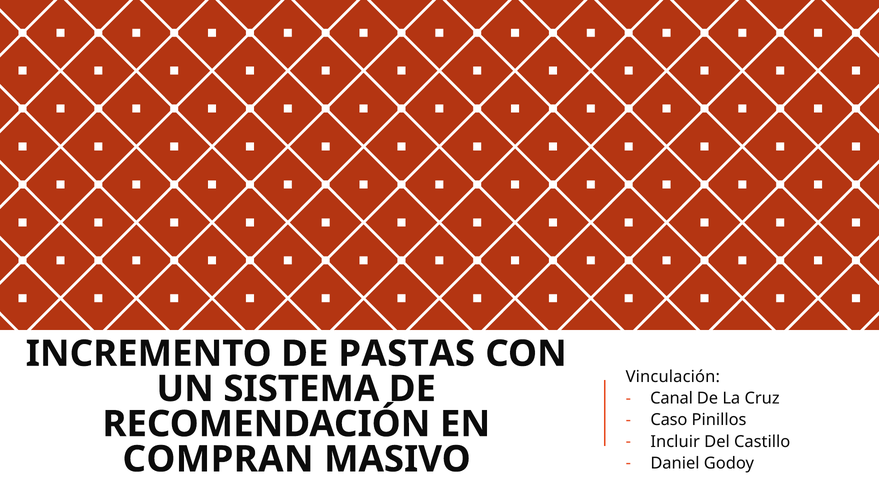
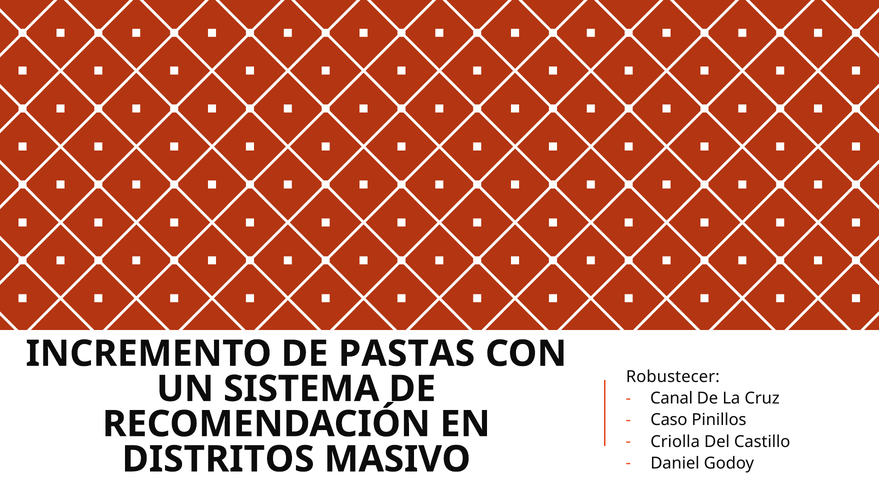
Vinculación: Vinculación -> Robustecer (673, 376)
Incluir: Incluir -> Criolla (675, 441)
COMPRAN: COMPRAN -> DISTRITOS (218, 459)
